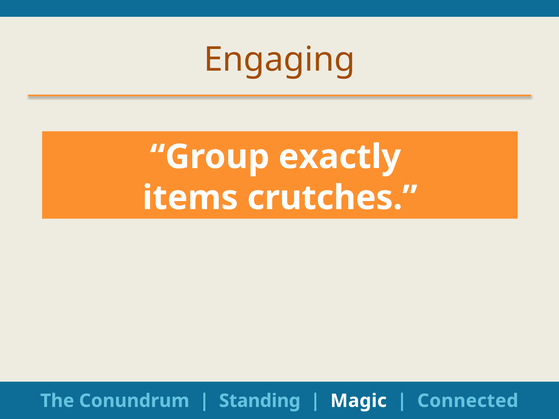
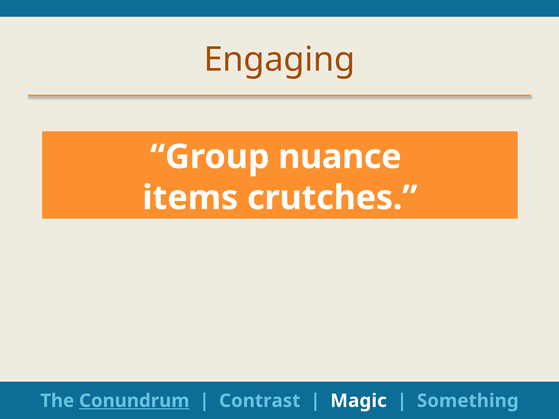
exactly: exactly -> nuance (340, 157)
Conundrum underline: none -> present (134, 401)
Standing: Standing -> Contrast (260, 401)
Connected: Connected -> Something (468, 401)
